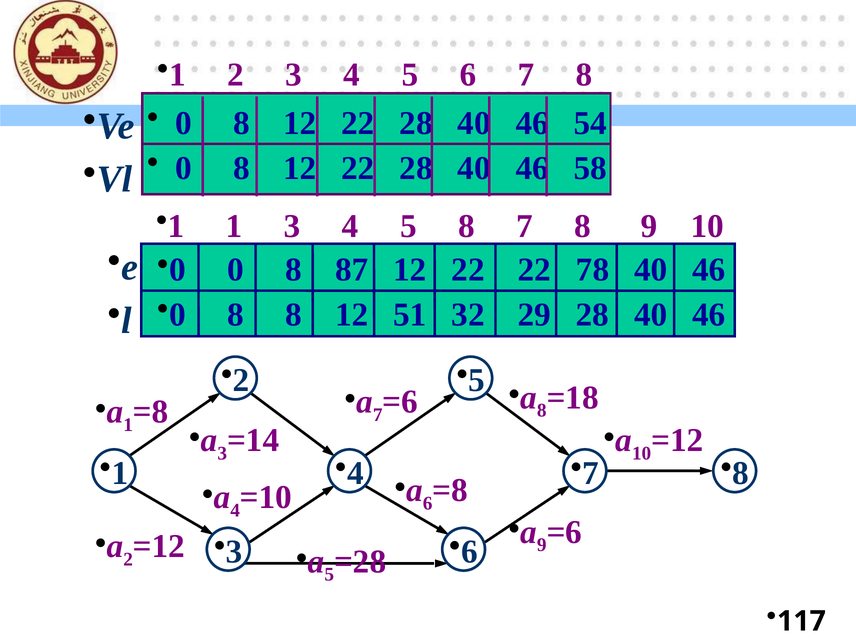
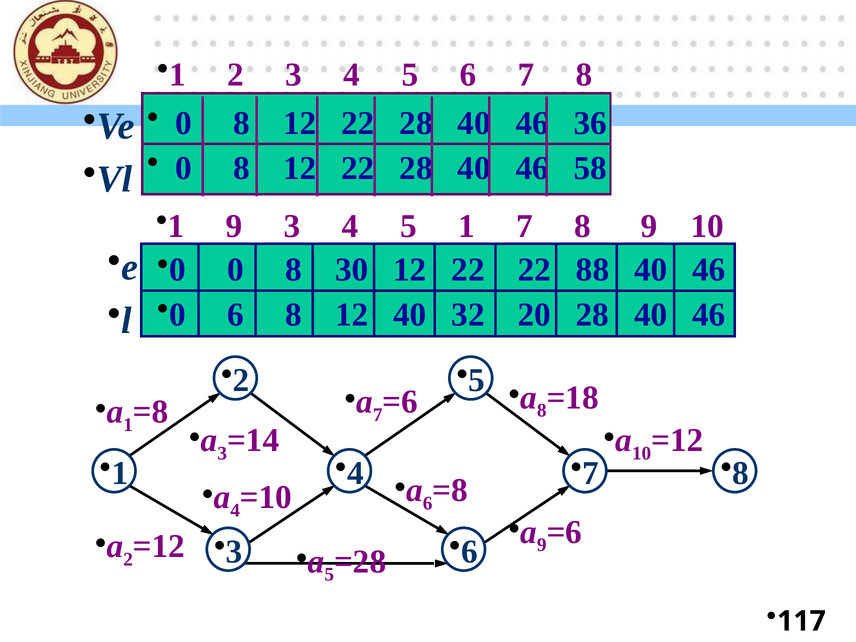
54: 54 -> 36 (590, 123)
1: 1 -> 9 (234, 226)
5 8: 8 -> 1 (466, 226)
87: 87 -> 30 (352, 270)
78: 78 -> 88 (593, 270)
8: 8 -> 6 (236, 315)
12 51: 51 -> 40 (410, 315)
29: 29 -> 20 (534, 315)
